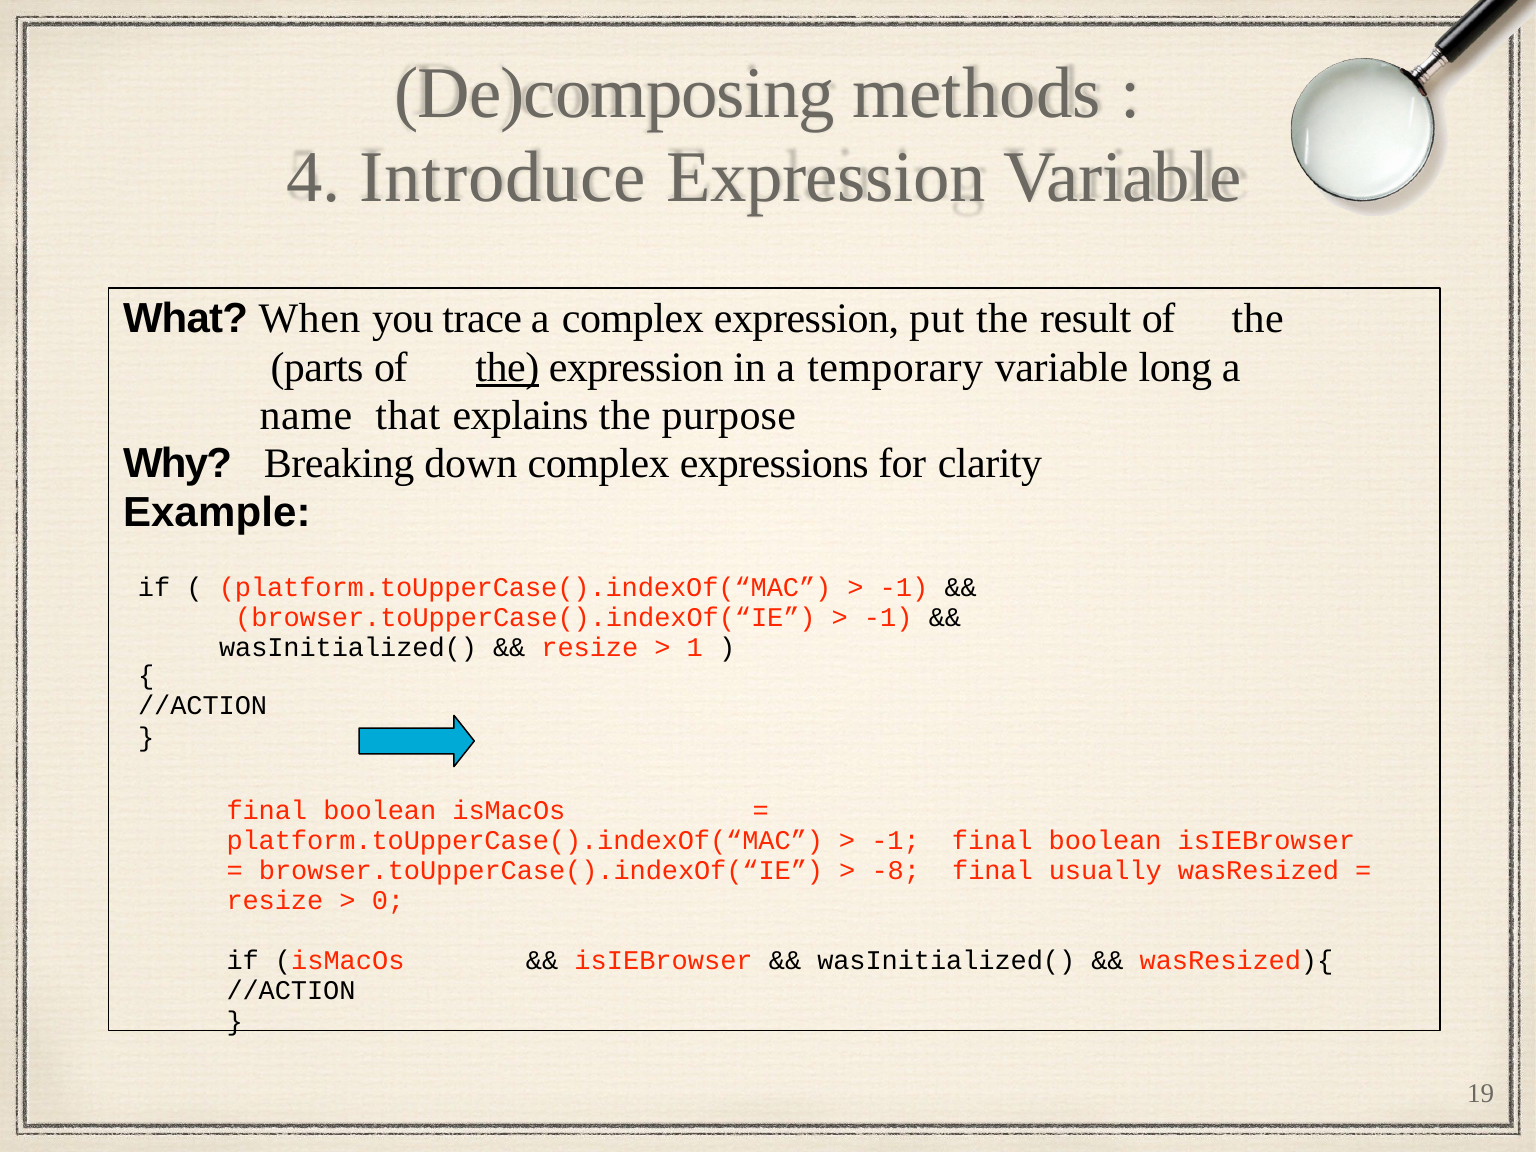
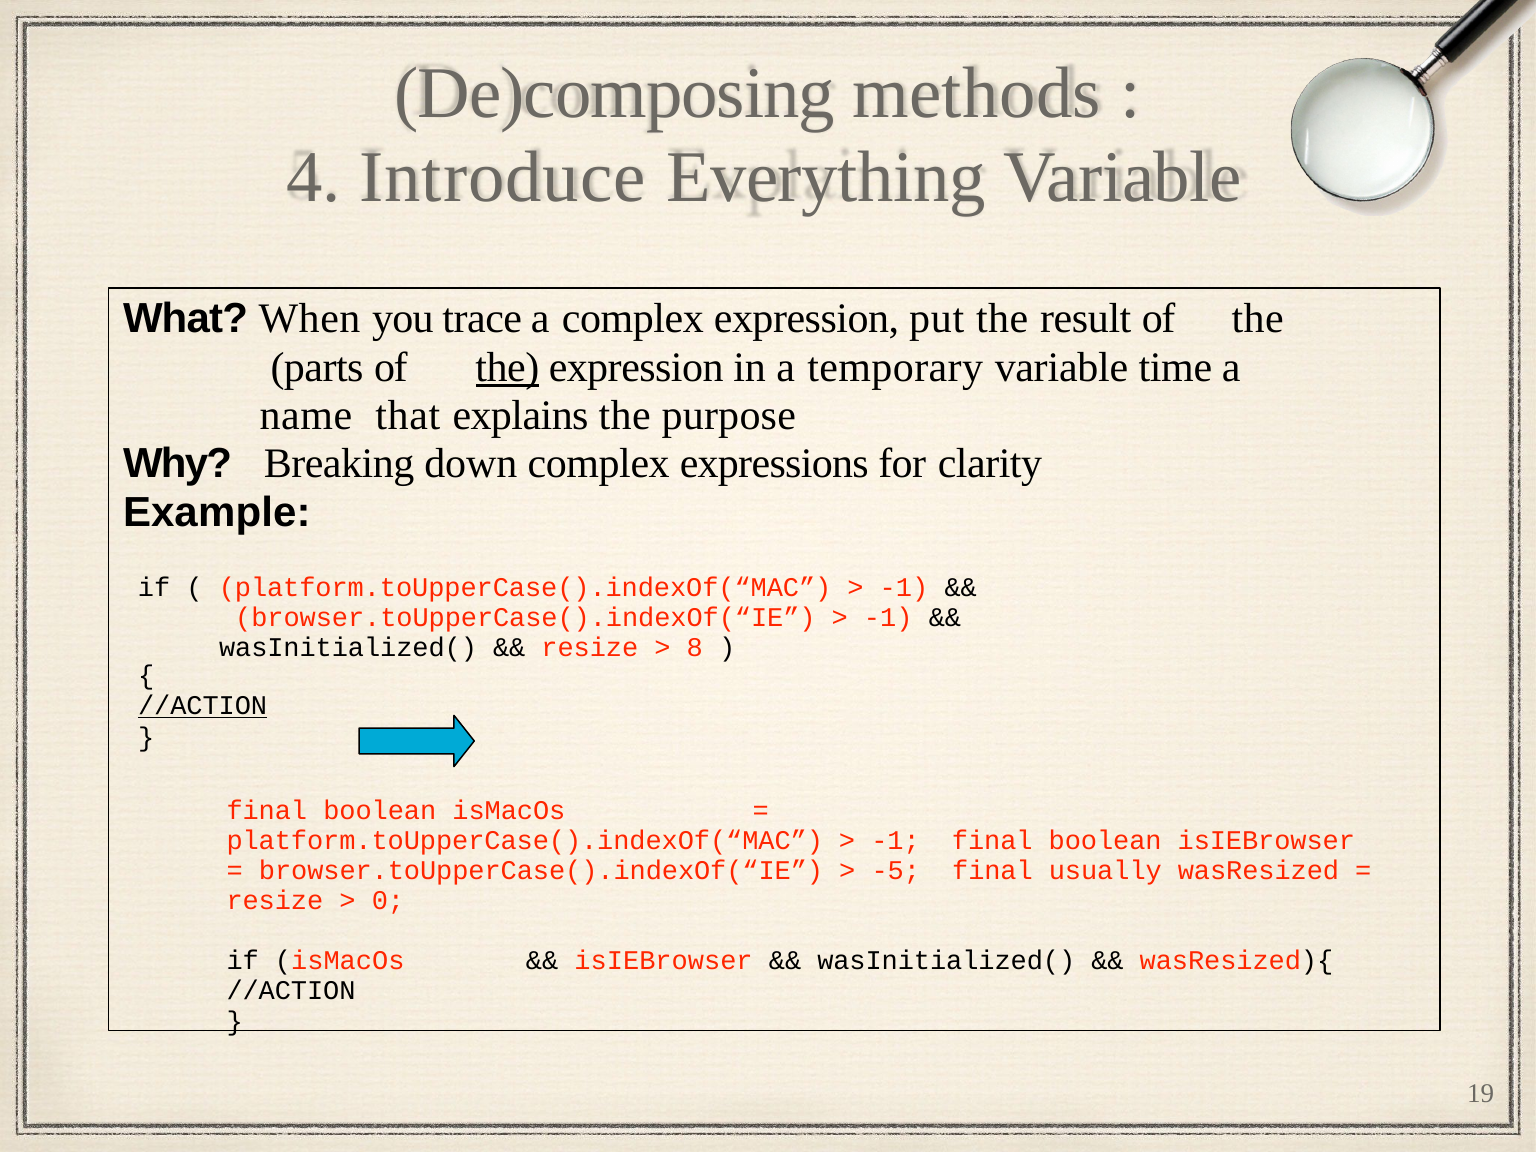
Introduce Expression: Expression -> Everything (826, 177)
long: long -> time (1175, 367)
1: 1 -> 8 (695, 648)
//ACTION underline: none -> present (203, 706)
-8: -8 -> -5 (896, 871)
